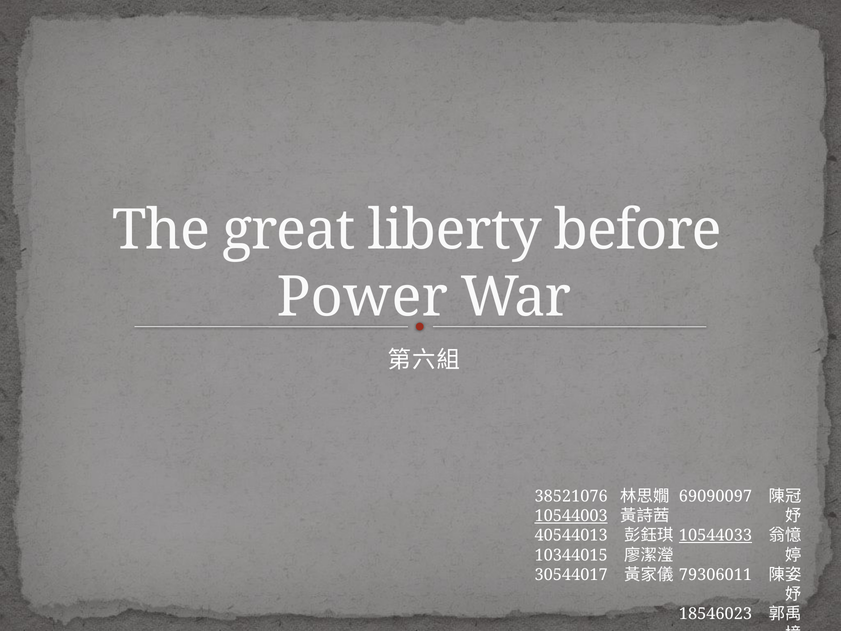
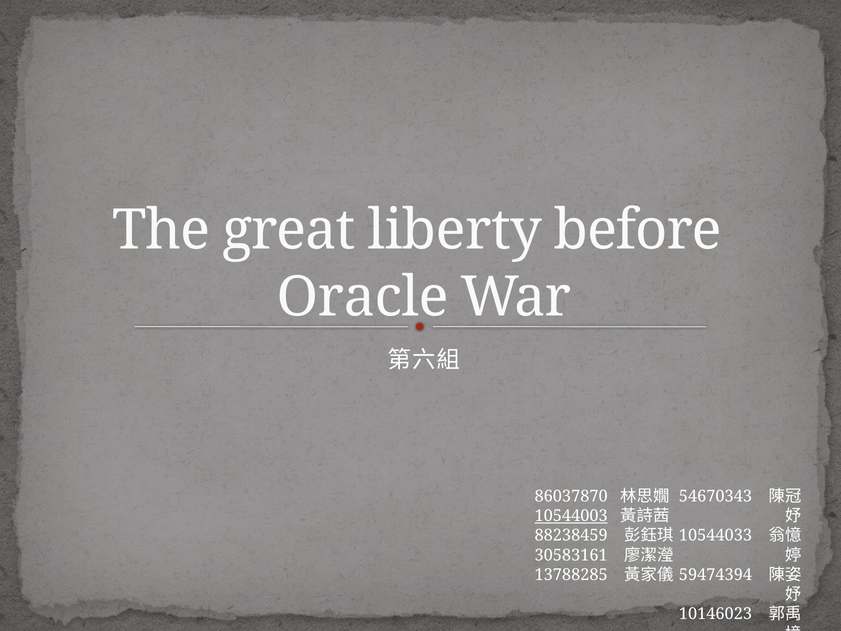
Power: Power -> Oracle (363, 297)
69090097: 69090097 -> 54670343 (715, 496)
38521076: 38521076 -> 86037870 (571, 496)
10544033 underline: present -> none (715, 535)
40544013: 40544013 -> 88238459 (571, 535)
10344015: 10344015 -> 30583161 (571, 555)
30544017: 30544017 -> 13788285 (571, 575)
79306011: 79306011 -> 59474394 (715, 575)
18546023: 18546023 -> 10146023 (715, 614)
